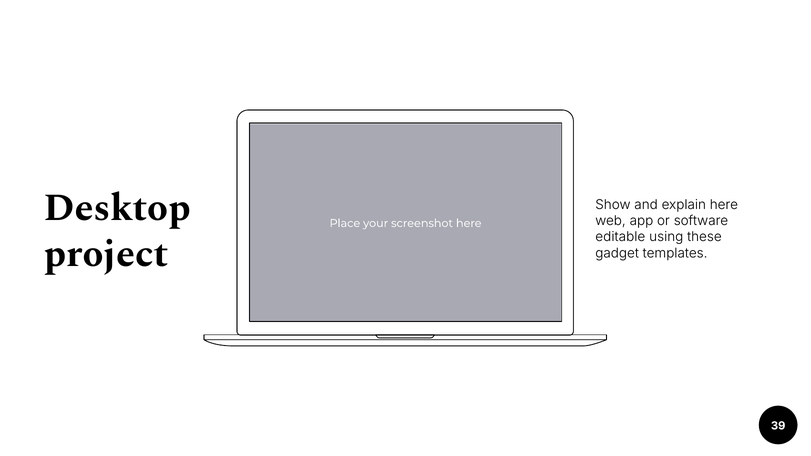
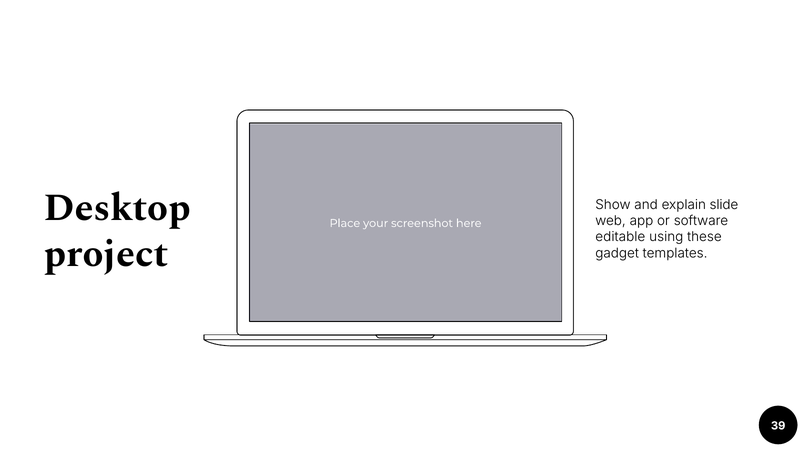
explain here: here -> slide (724, 205)
